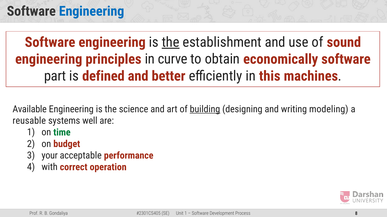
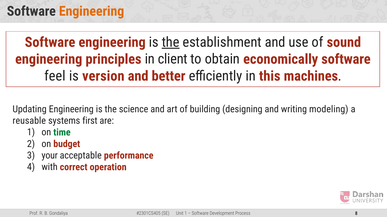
Engineering colour: blue -> orange (92, 11)
curve: curve -> client (173, 59)
part: part -> feel (55, 76)
defined: defined -> version (103, 76)
Available: Available -> Updating (30, 109)
building underline: present -> none (205, 109)
well: well -> first (90, 121)
